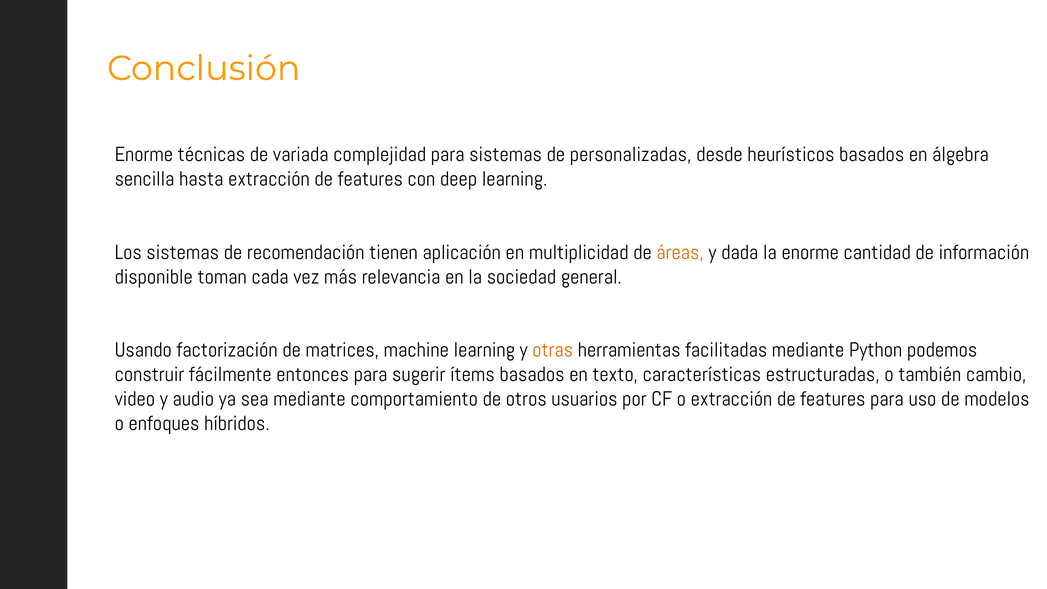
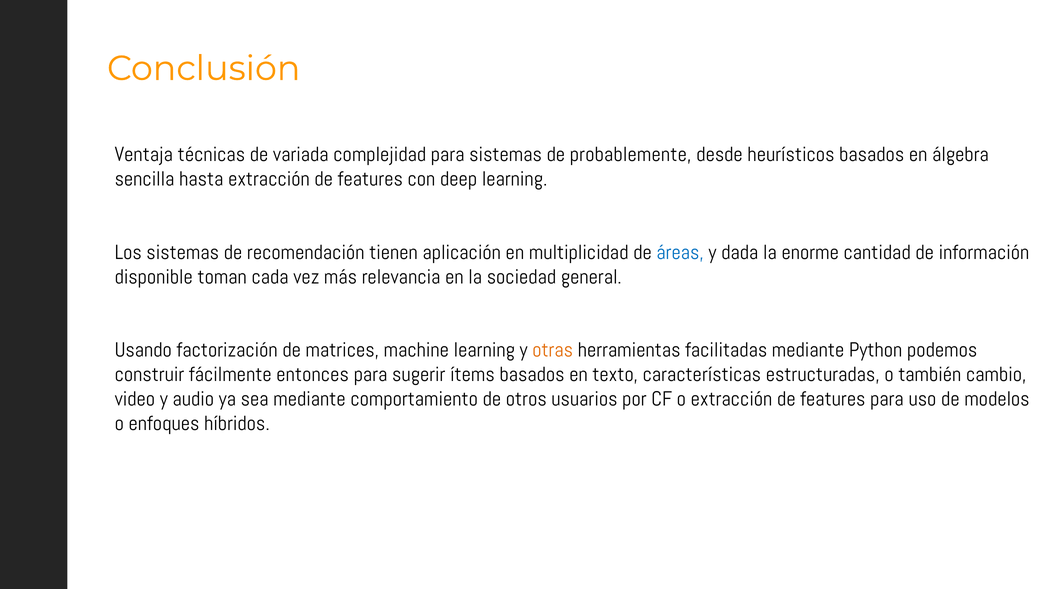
Enorme: Enorme -> Ventaja (144, 155)
personalizadas: personalizadas -> probablemente (631, 155)
áreas colour: orange -> blue (680, 252)
